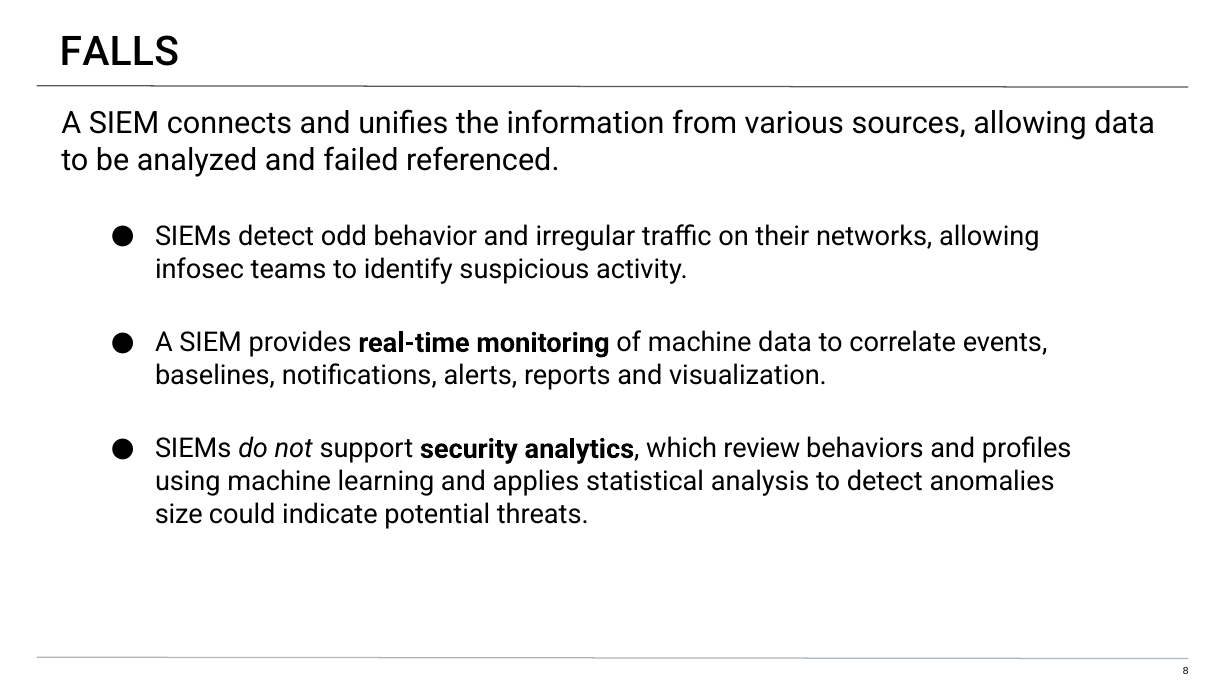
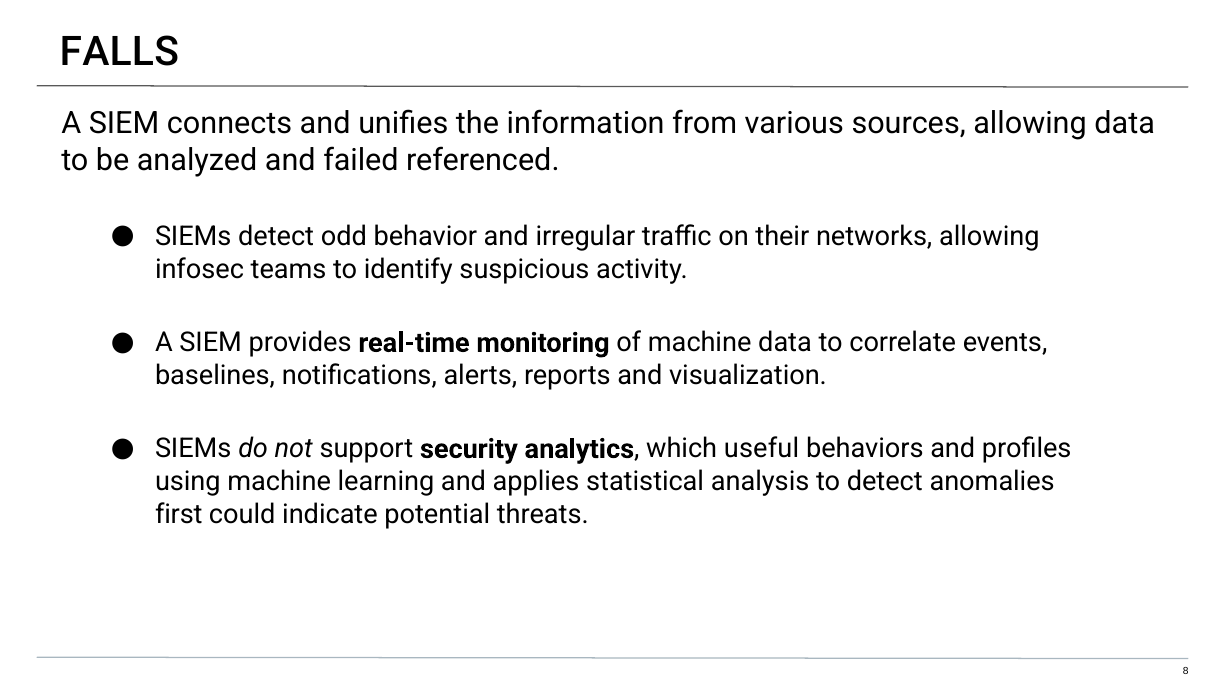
review: review -> useful (762, 449)
size: size -> first (179, 514)
